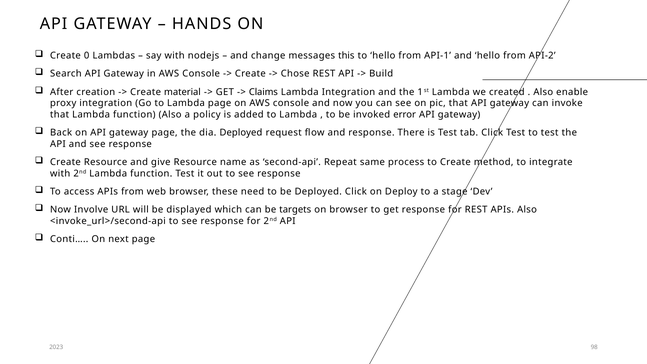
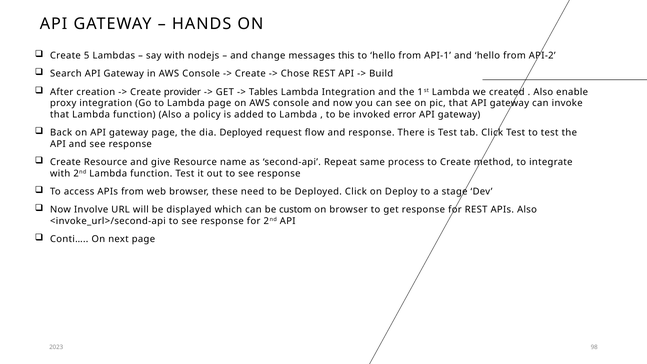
0: 0 -> 5 (87, 56)
material: material -> provider (182, 92)
Claims: Claims -> Tables (263, 92)
targets: targets -> custom (295, 210)
